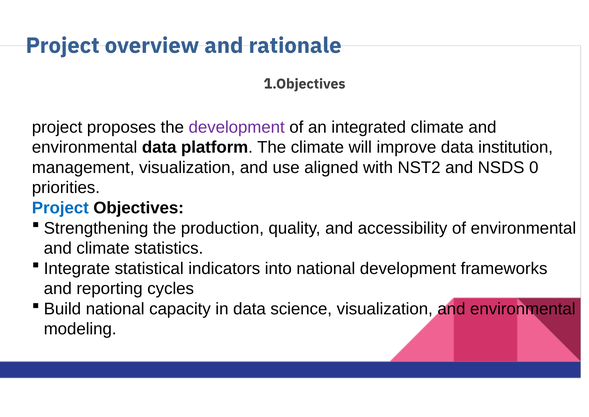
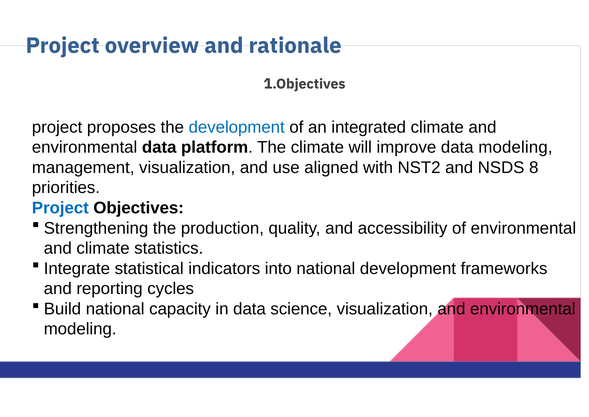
development colour: purple -> blue (237, 127)
data institution: institution -> modeling (515, 147)
0: 0 -> 8 (534, 167)
